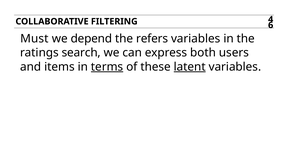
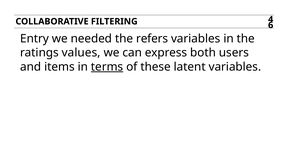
Must: Must -> Entry (35, 39)
depend: depend -> needed (91, 39)
search: search -> values (81, 53)
latent underline: present -> none (190, 67)
